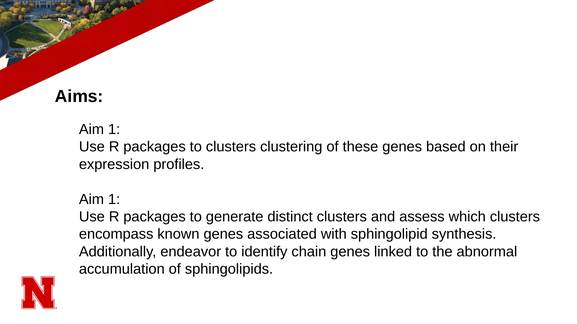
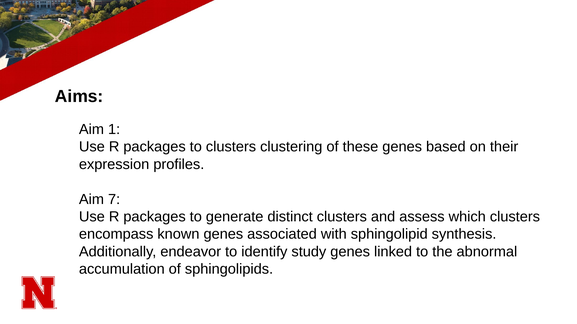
1: 1 -> 7 (114, 200)
chain: chain -> study (309, 252)
